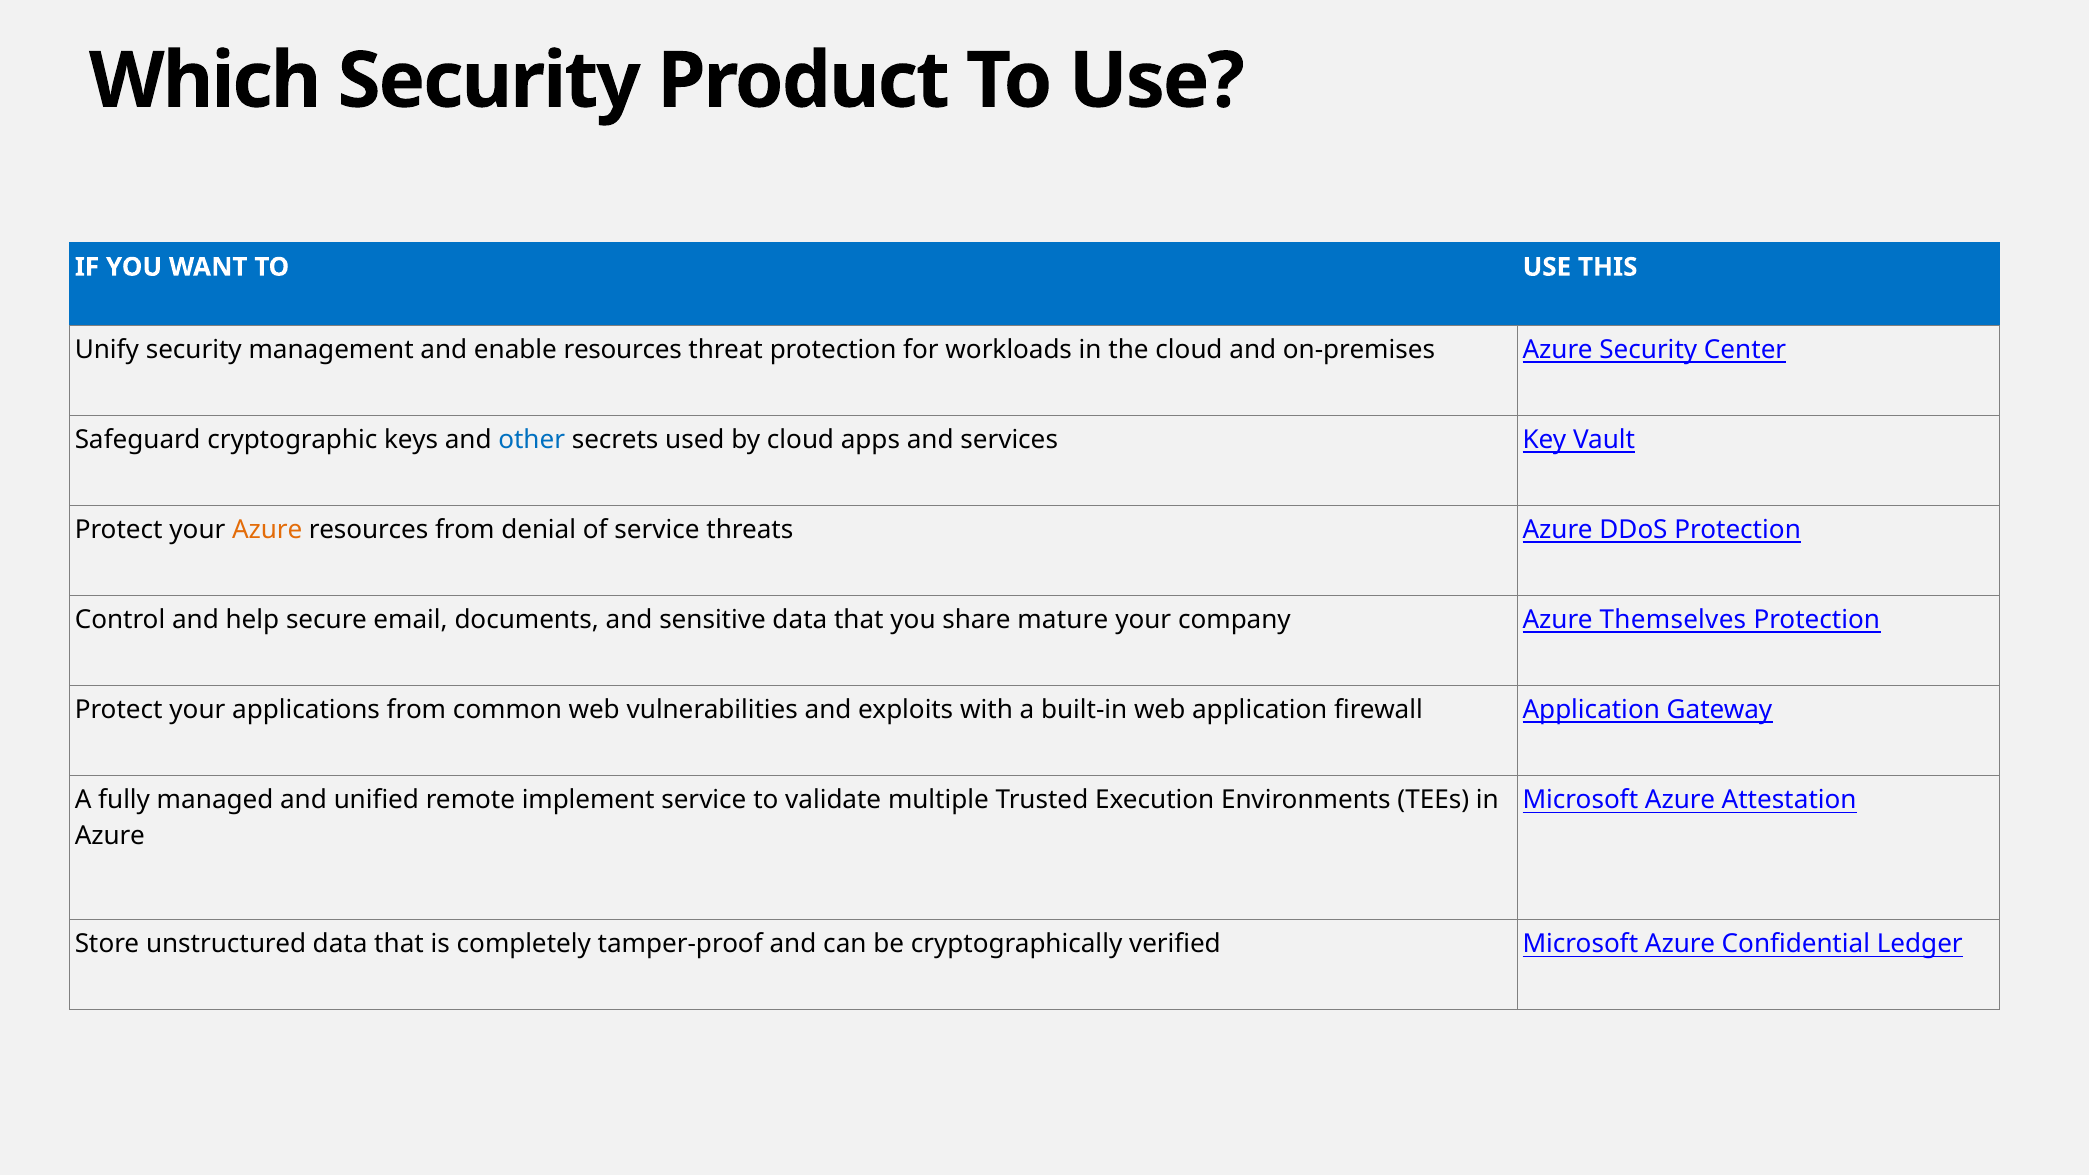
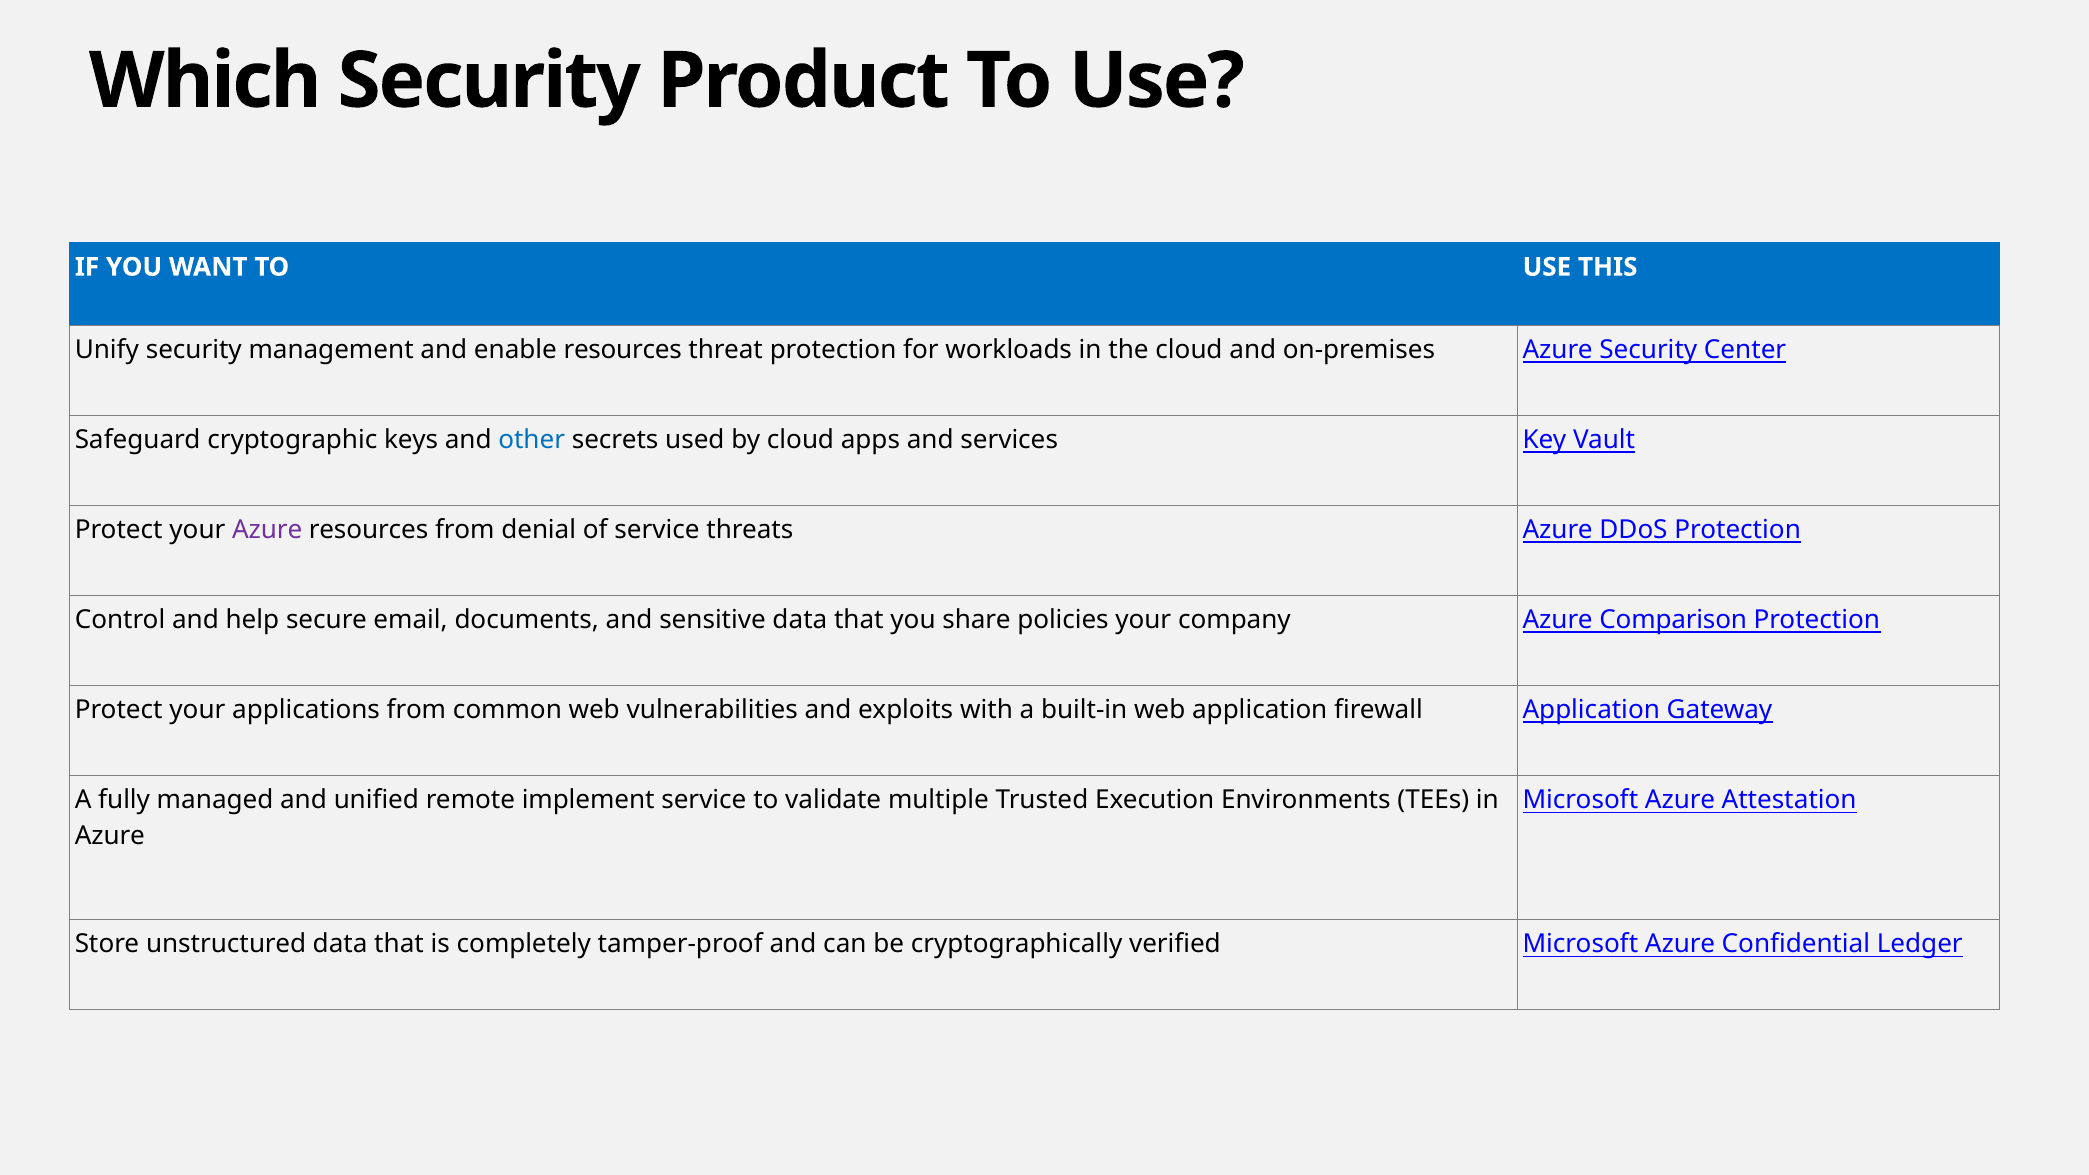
Azure colour: orange -> purple (267, 530)
mature: mature -> policies (1063, 620)
Themselves: Themselves -> Comparison (1673, 620)
